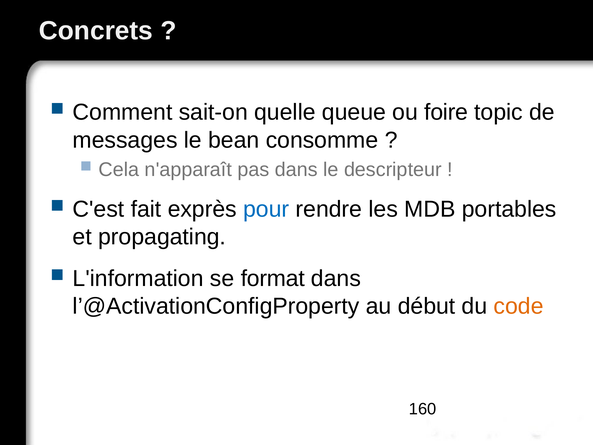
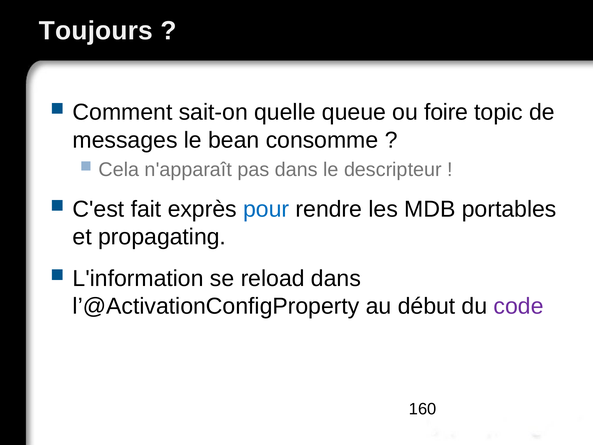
Concrets: Concrets -> Toujours (96, 31)
format: format -> reload (273, 278)
code colour: orange -> purple (519, 306)
